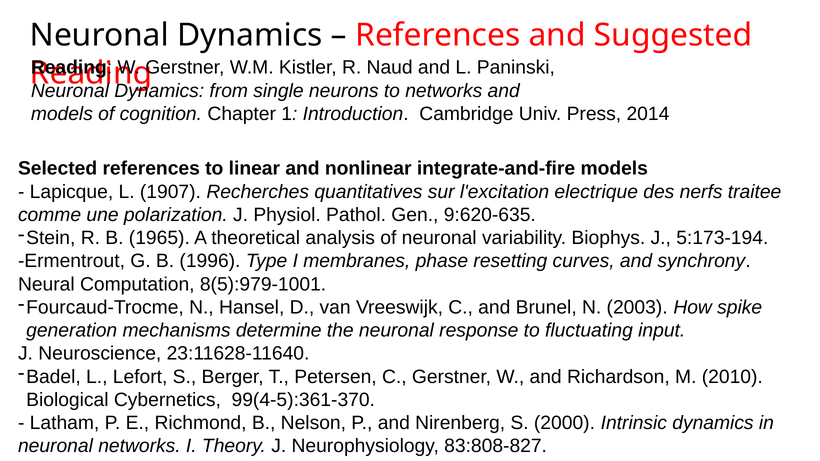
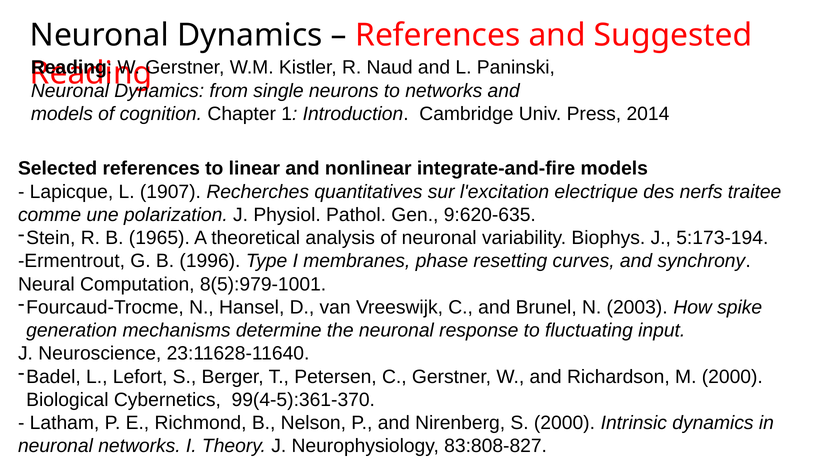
M 2010: 2010 -> 2000 (732, 377)
